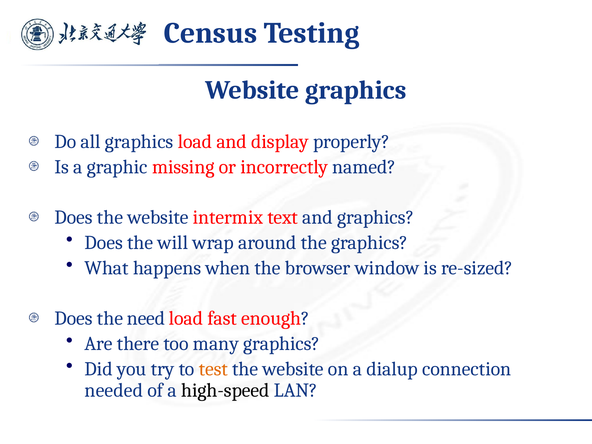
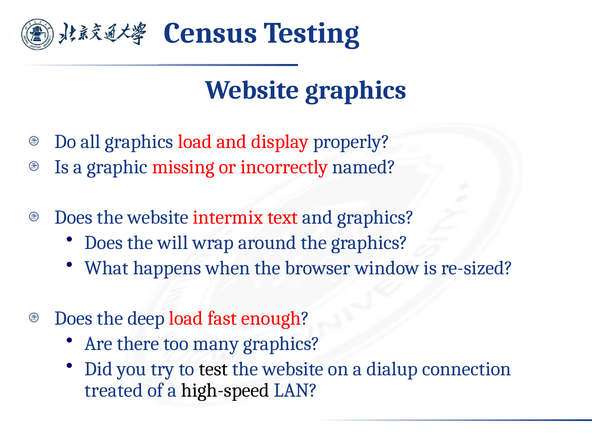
need: need -> deep (146, 318)
test colour: orange -> black (213, 369)
needed: needed -> treated (114, 390)
